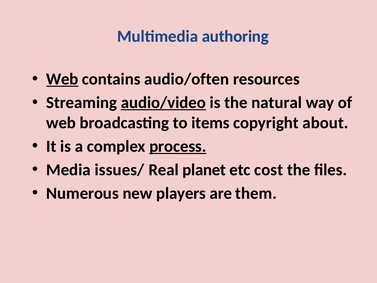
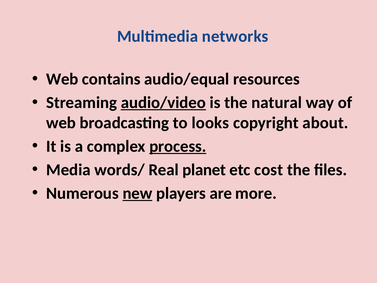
authoring: authoring -> networks (235, 36)
Web underline: present -> none (62, 79)
audio/often: audio/often -> audio/equal (187, 79)
items: items -> looks (210, 123)
issues/: issues/ -> words/ (120, 170)
new underline: none -> present (137, 193)
them: them -> more (256, 193)
